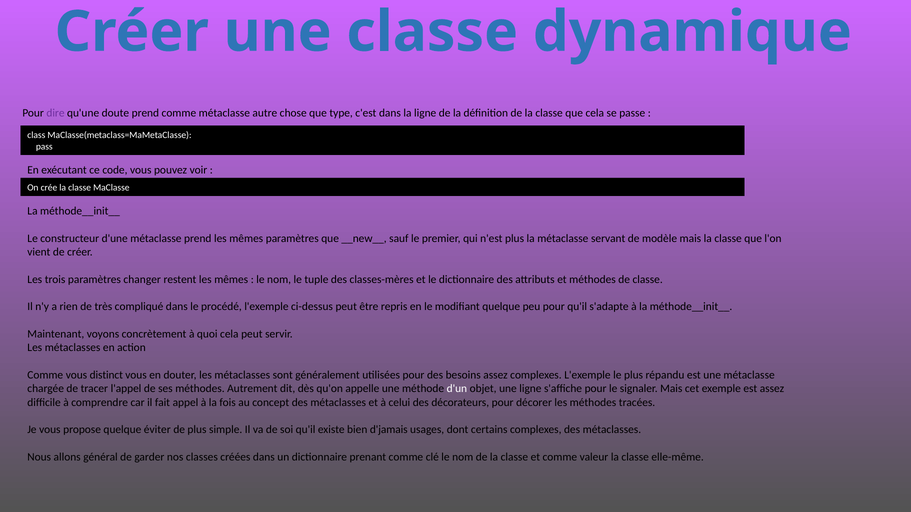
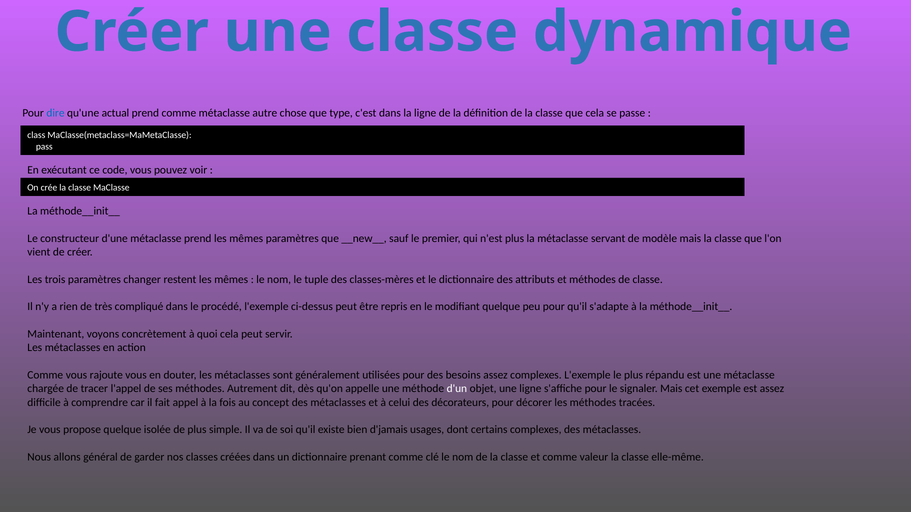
dire colour: purple -> blue (56, 113)
doute: doute -> actual (115, 113)
distinct: distinct -> rajoute (106, 375)
éviter: éviter -> isolée (157, 430)
